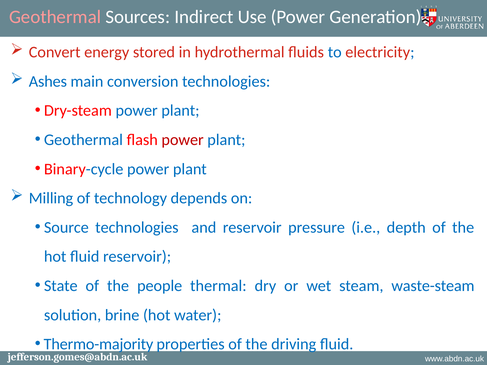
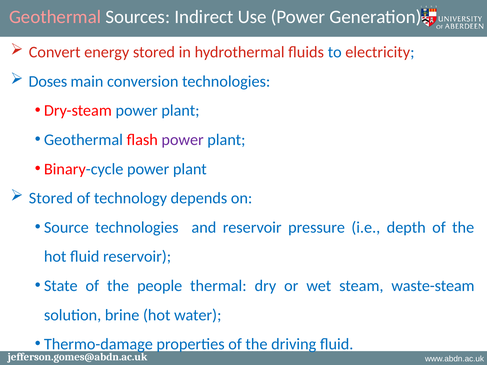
Ashes: Ashes -> Doses (48, 81)
power colour: red -> purple (183, 140)
Milling: Milling -> Stored (51, 198)
Thermo-majority: Thermo-majority -> Thermo-damage (98, 344)
